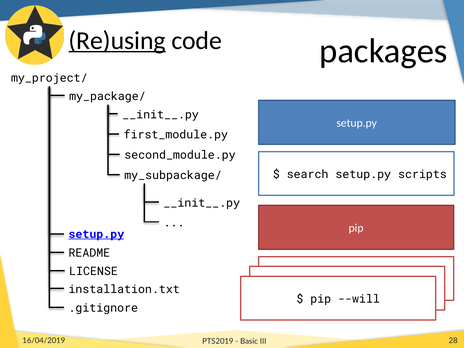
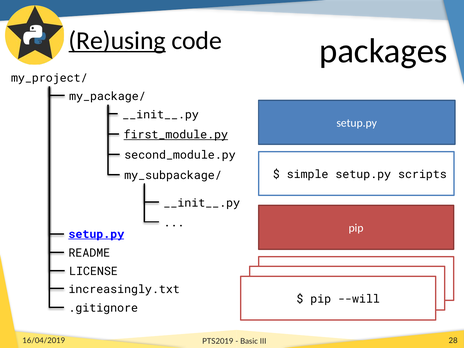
first_module.py underline: none -> present (176, 135)
search: search -> simple (308, 174)
installation.txt: installation.txt -> increasingly.txt (124, 289)
